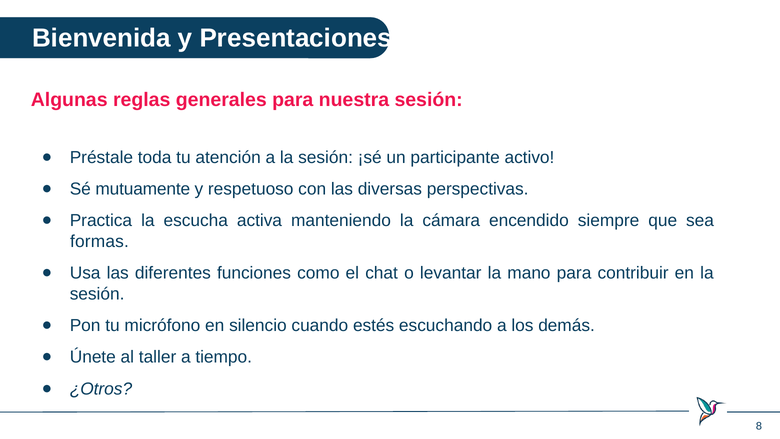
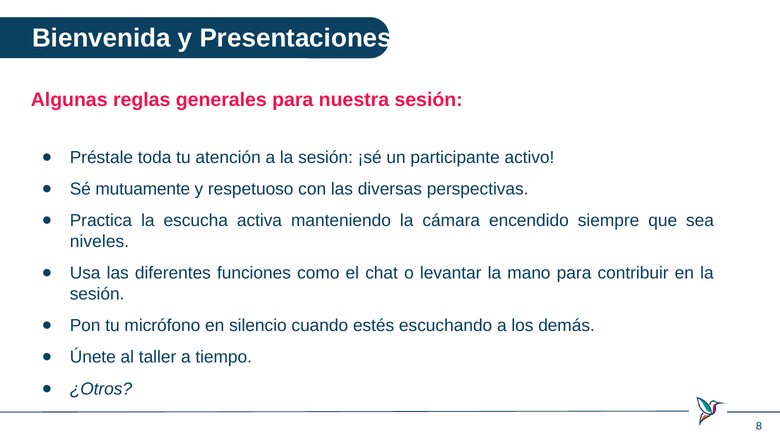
formas: formas -> niveles (99, 241)
